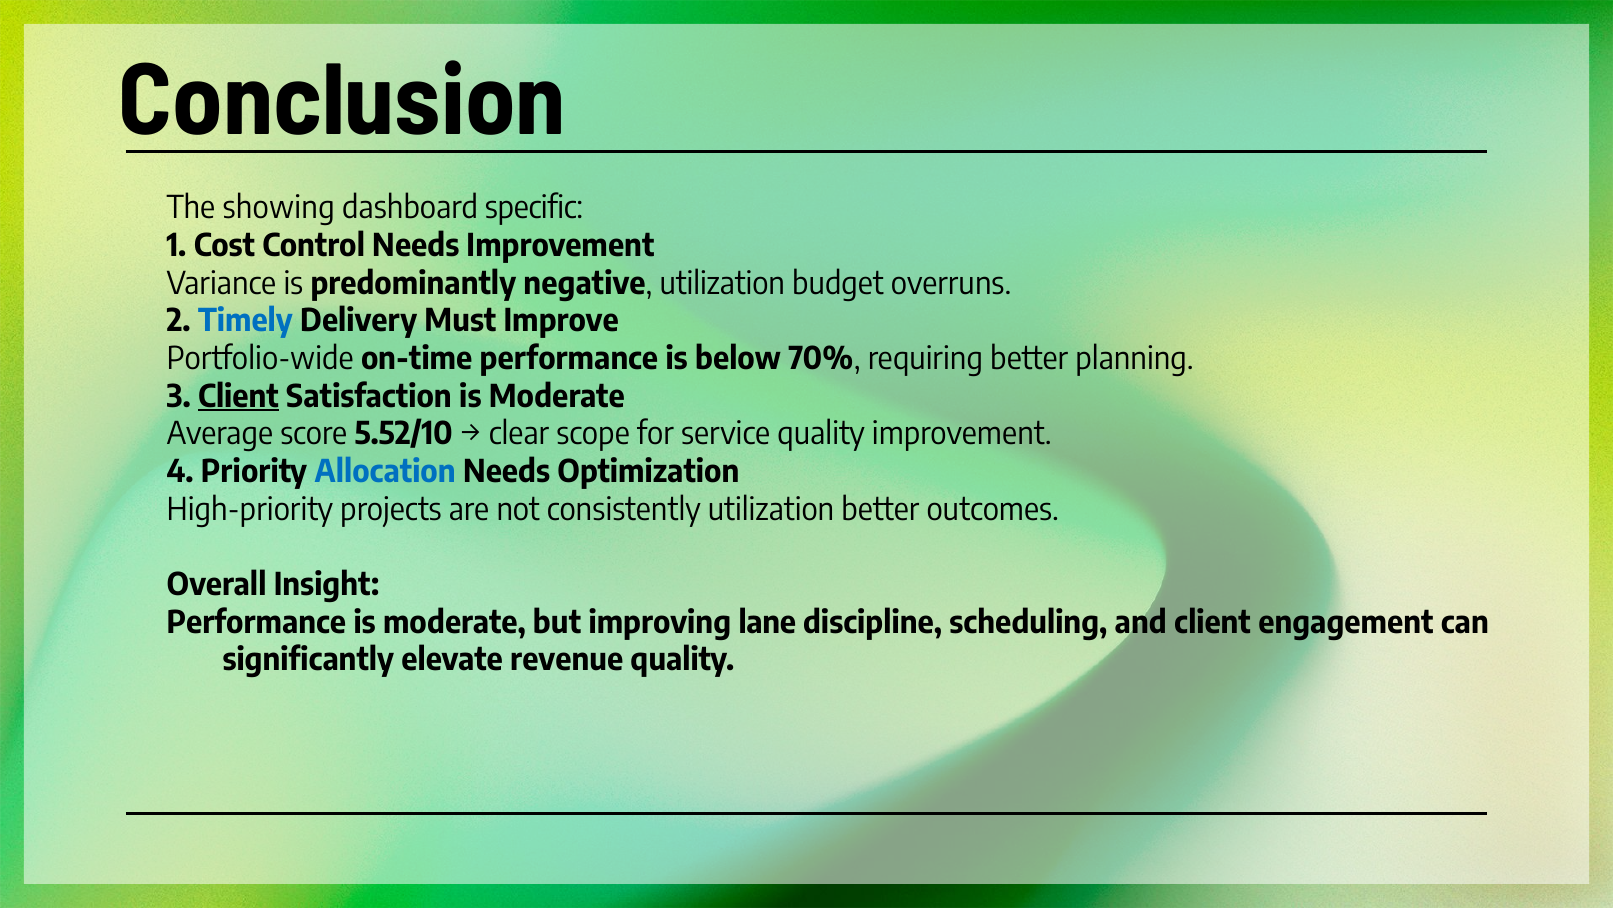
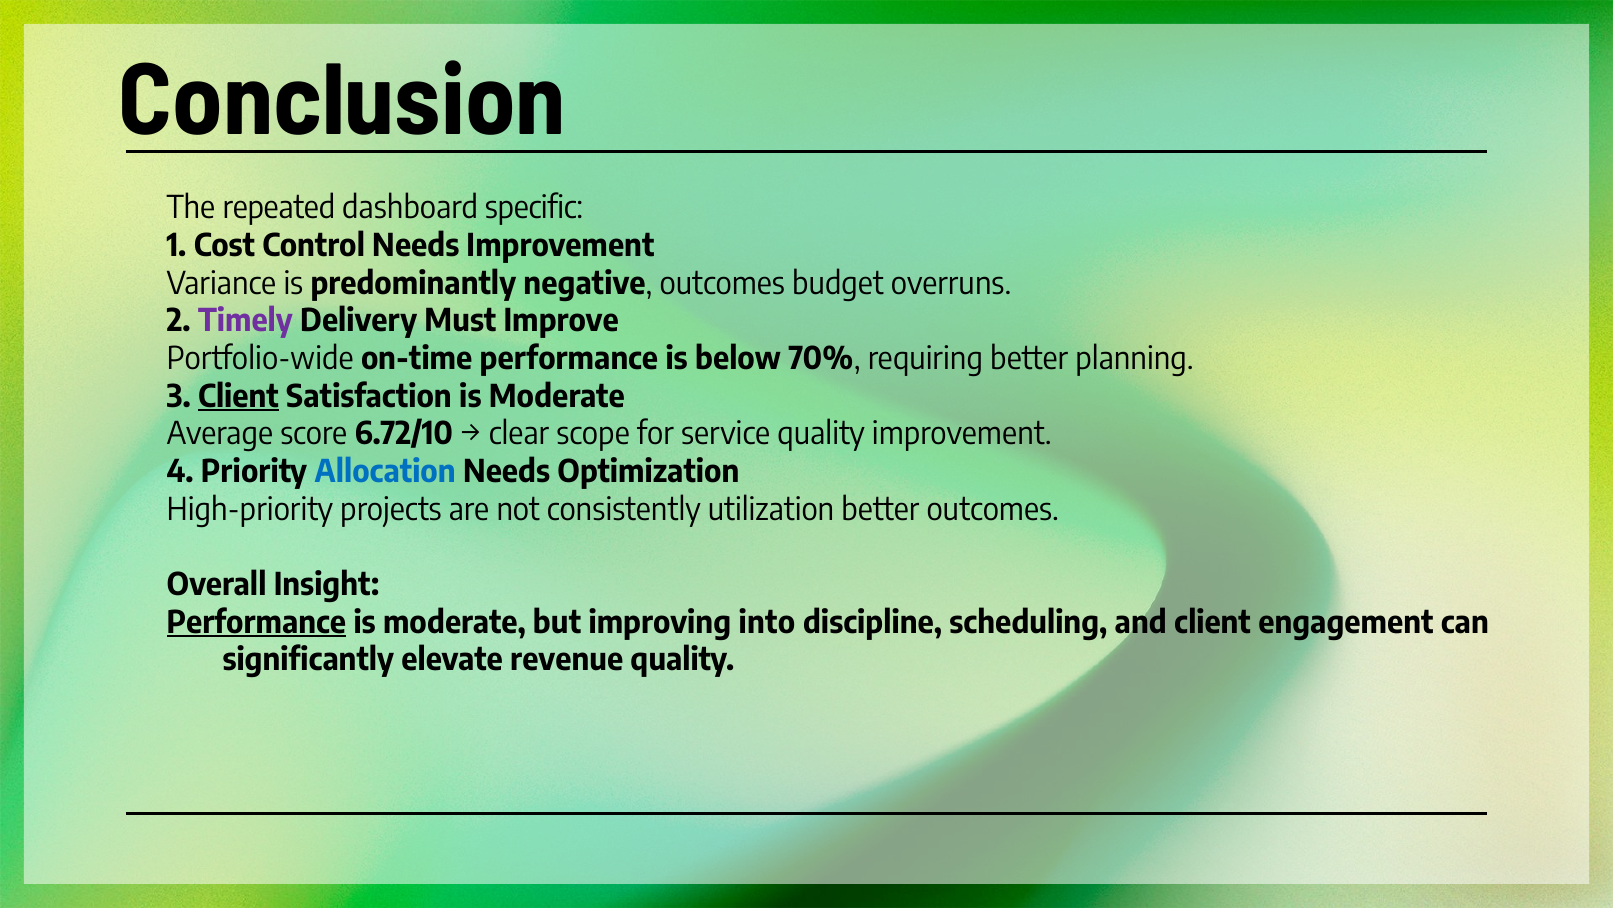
showing: showing -> repeated (279, 208)
negative utilization: utilization -> outcomes (722, 284)
Timely colour: blue -> purple (245, 321)
5.52/10: 5.52/10 -> 6.72/10 (404, 434)
Performance underline: none -> present (256, 622)
lane: lane -> into (767, 622)
